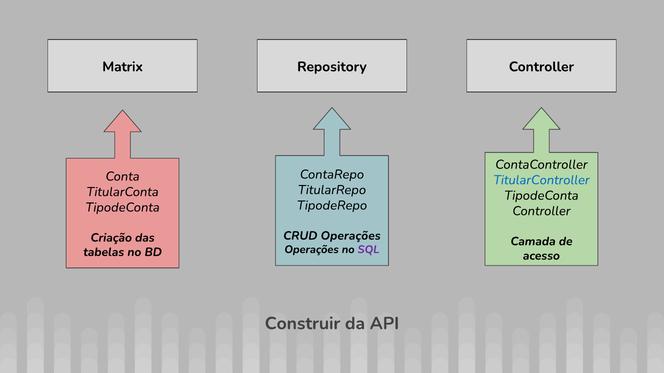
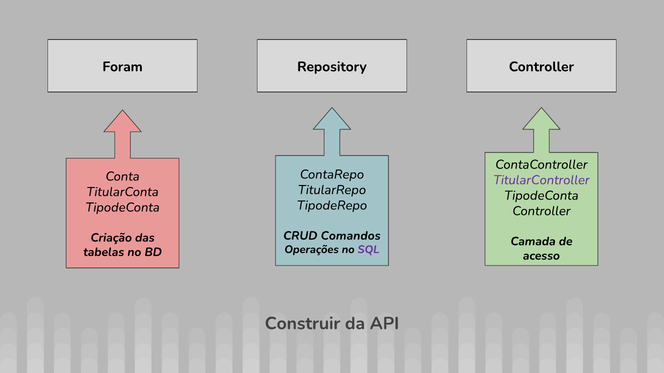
Matrix: Matrix -> Foram (123, 67)
TitularController colour: blue -> purple (541, 180)
CRUD Operações: Operações -> Comandos (351, 236)
